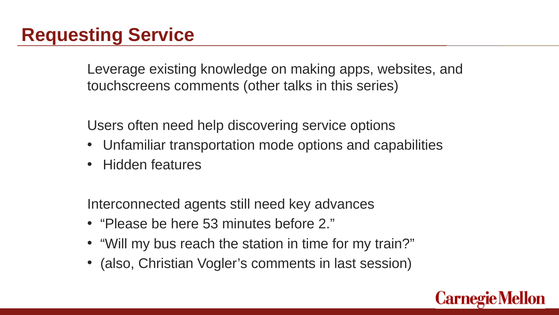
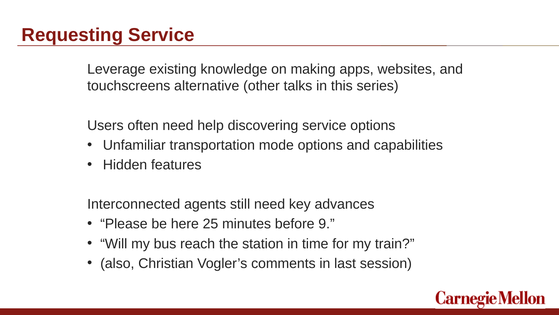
touchscreens comments: comments -> alternative (207, 86)
53: 53 -> 25 (210, 224)
2: 2 -> 9 (327, 224)
